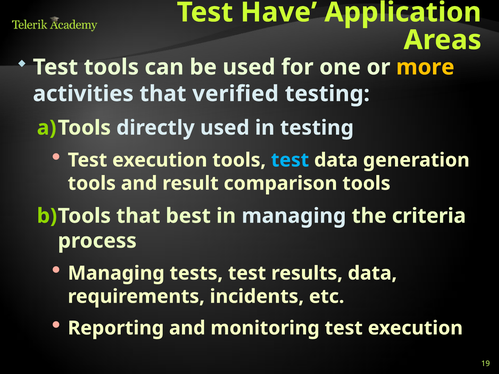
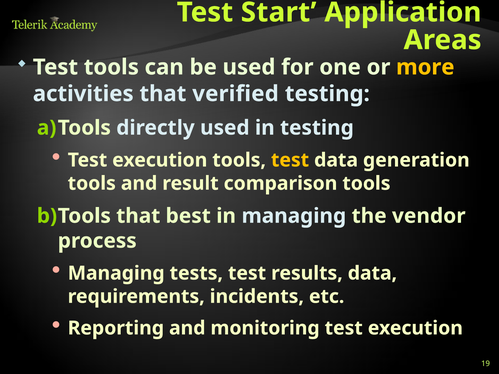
Have: Have -> Start (279, 12)
test colour: light blue -> yellow (290, 160)
criteria: criteria -> vendor (429, 216)
